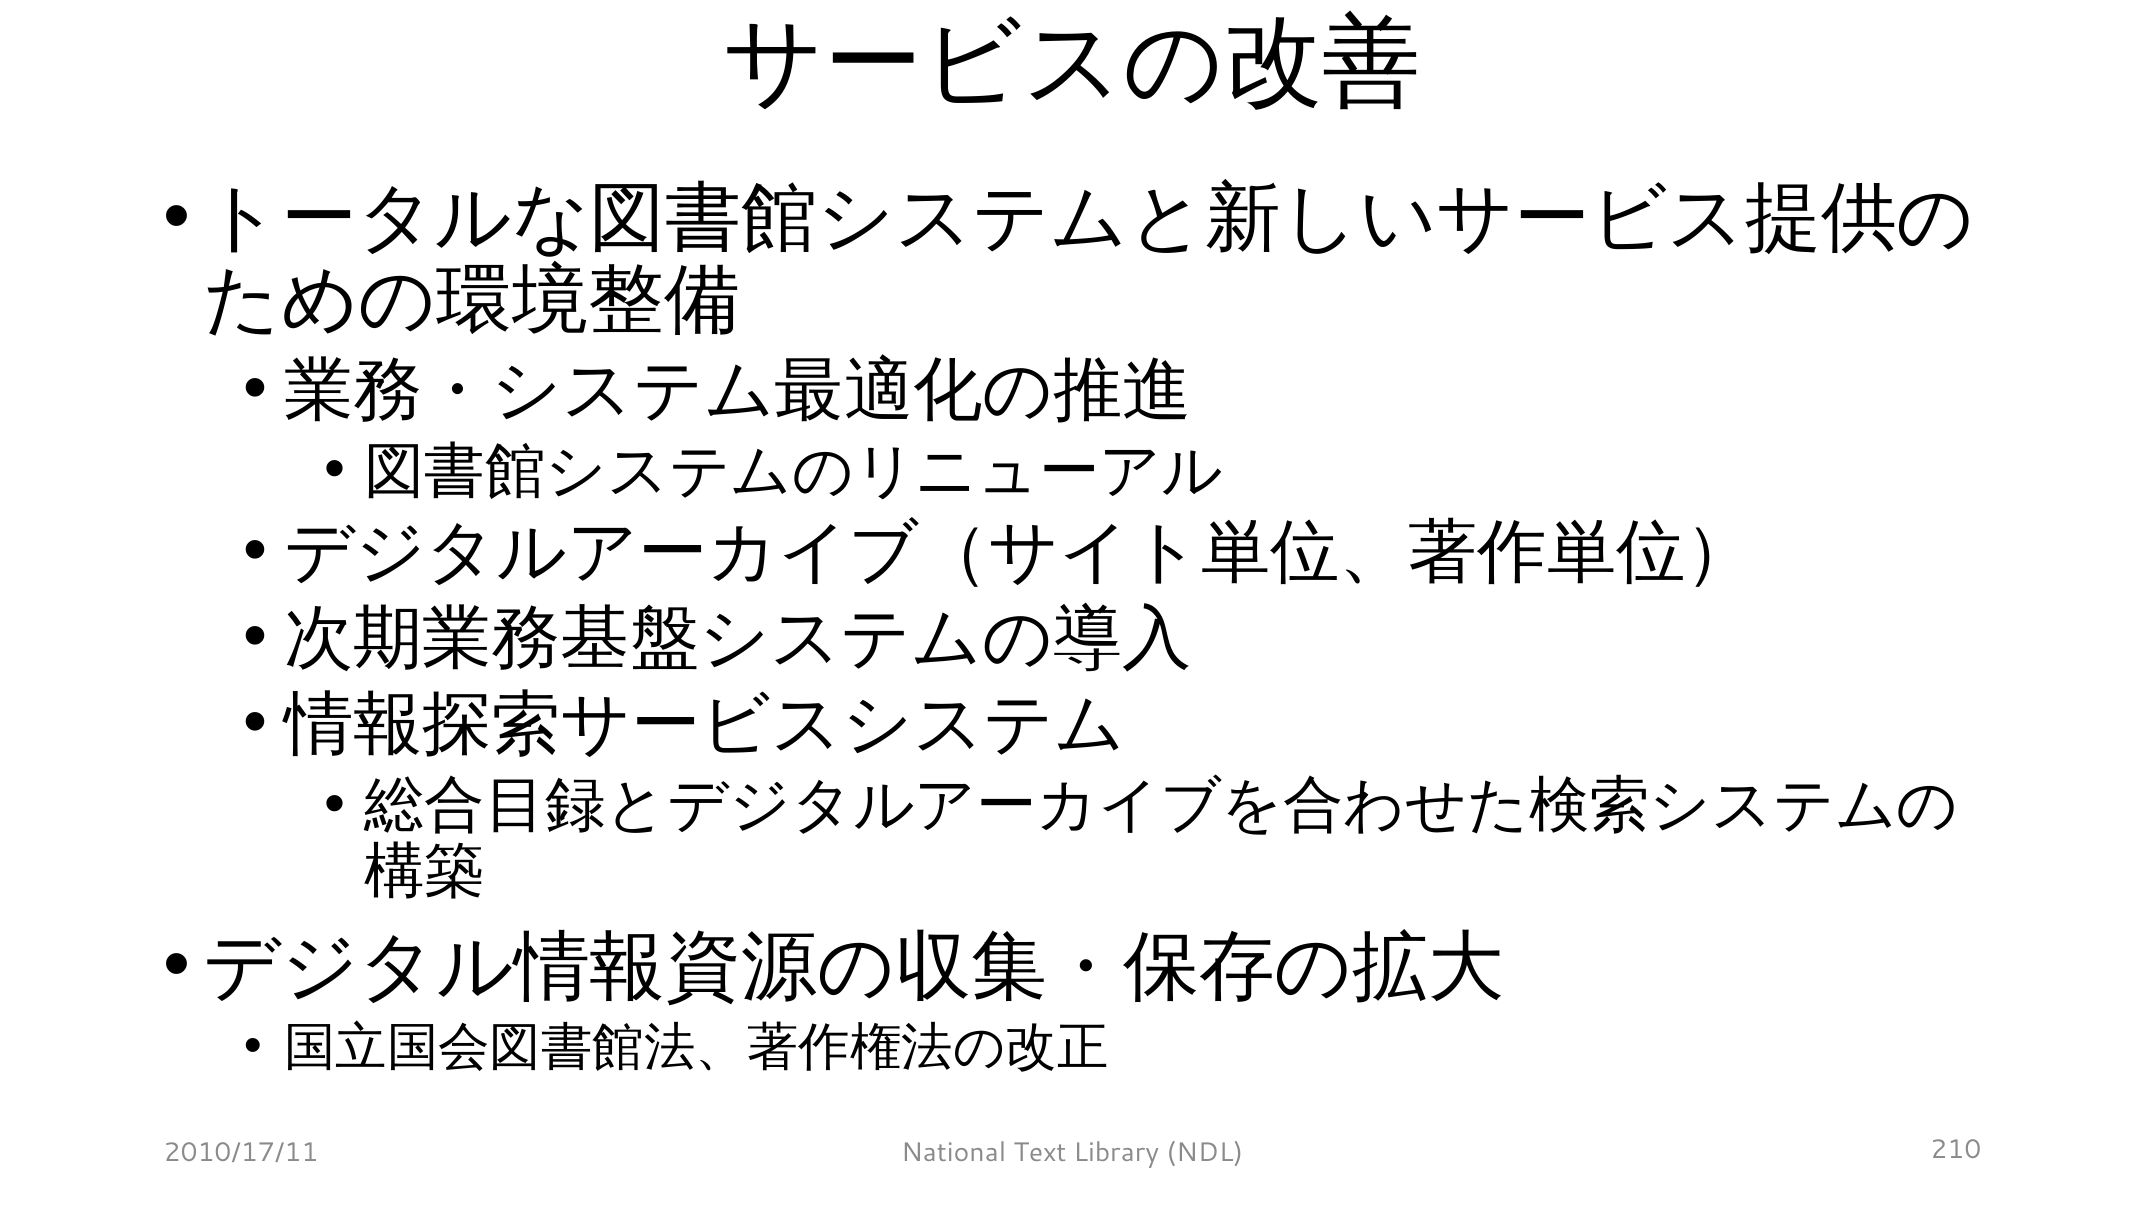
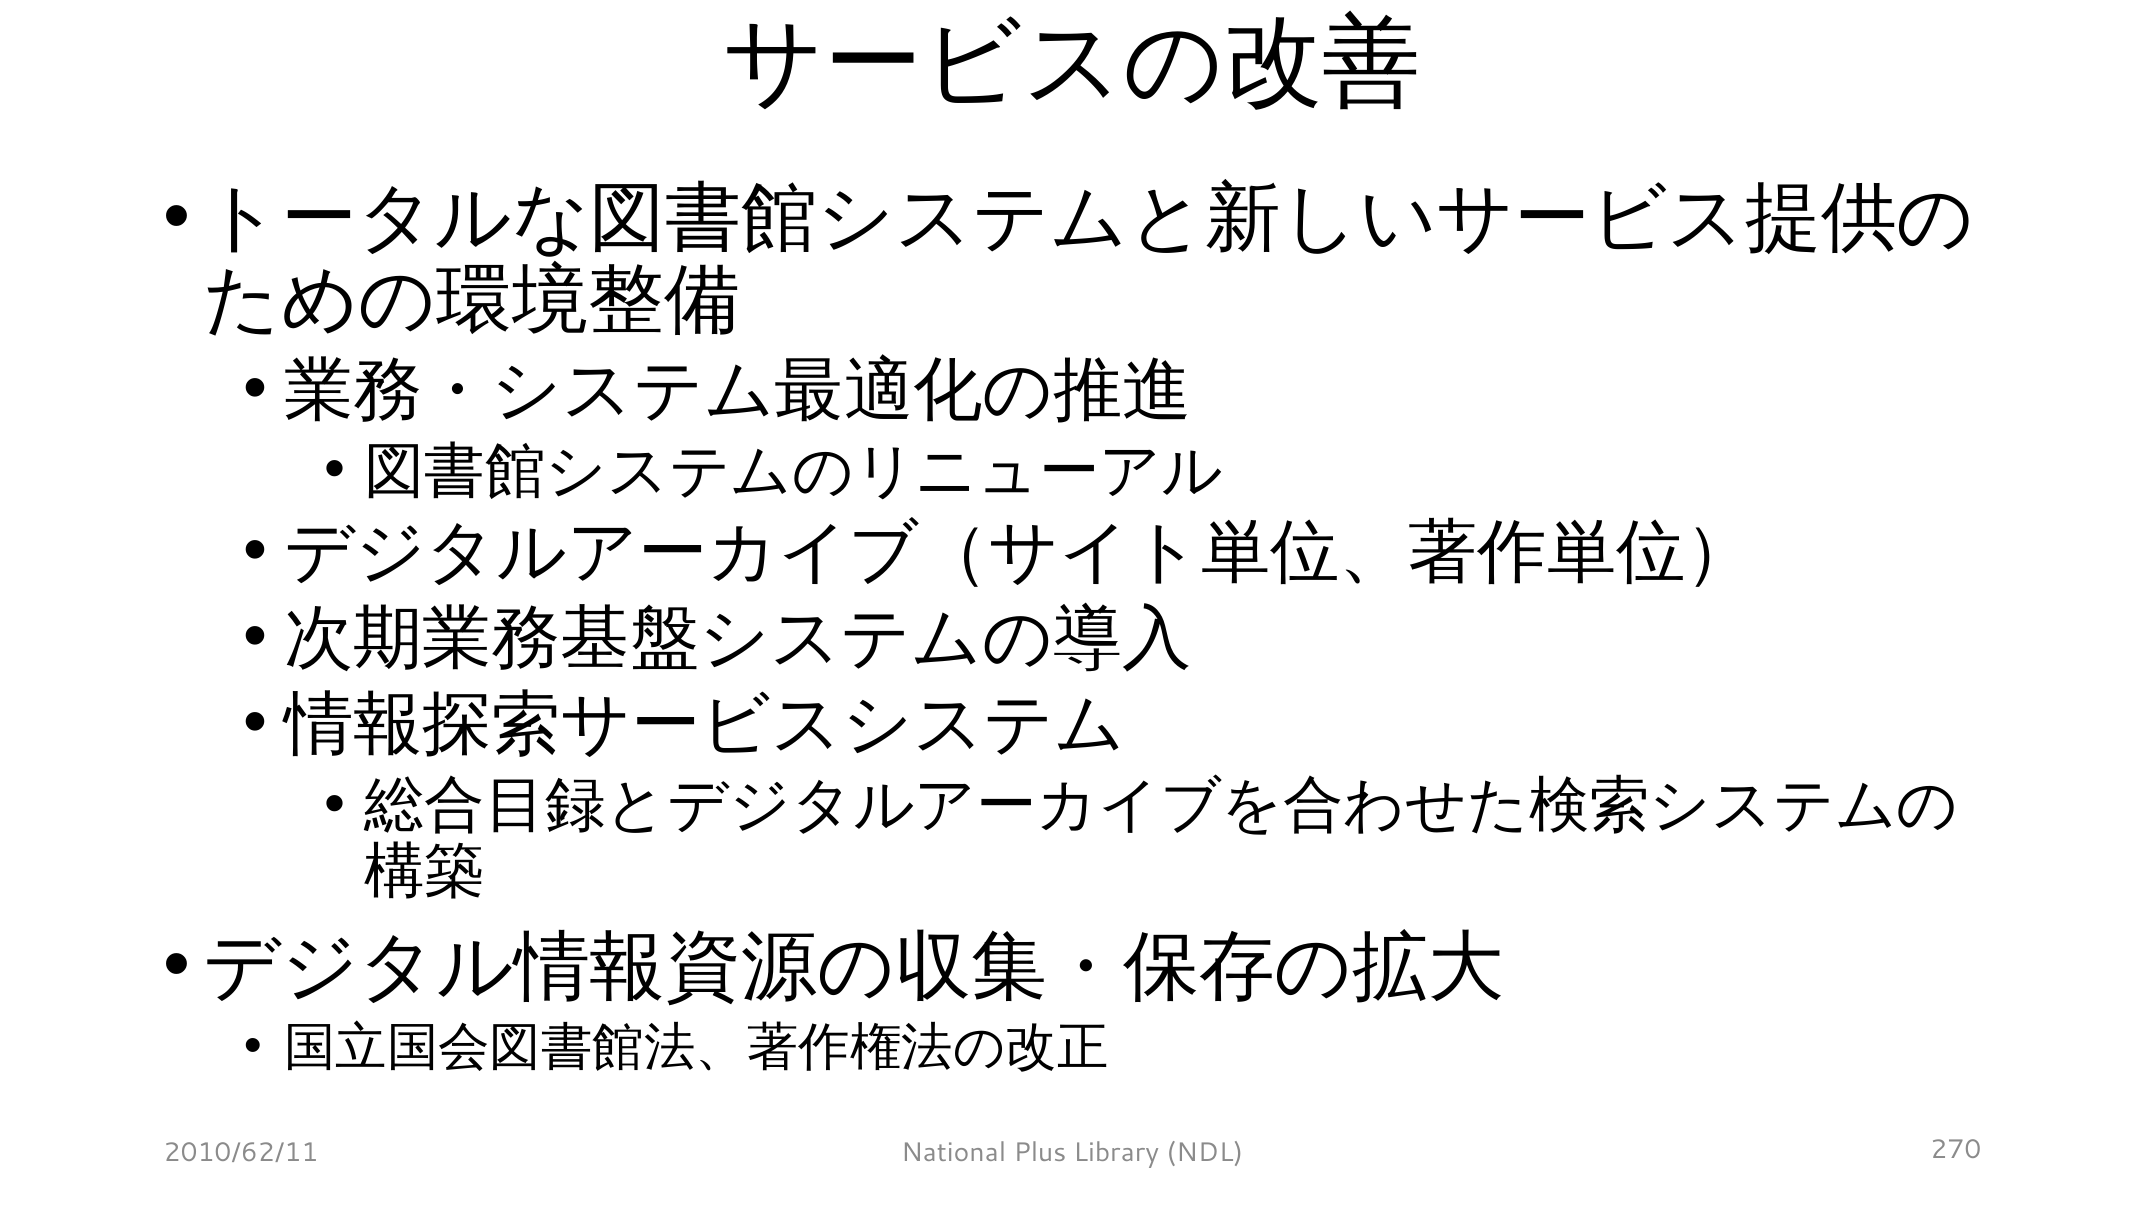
2010/17/11: 2010/17/11 -> 2010/62/11 (241, 1152)
Text: Text -> Plus (1040, 1152)
210: 210 -> 270 (1956, 1149)
